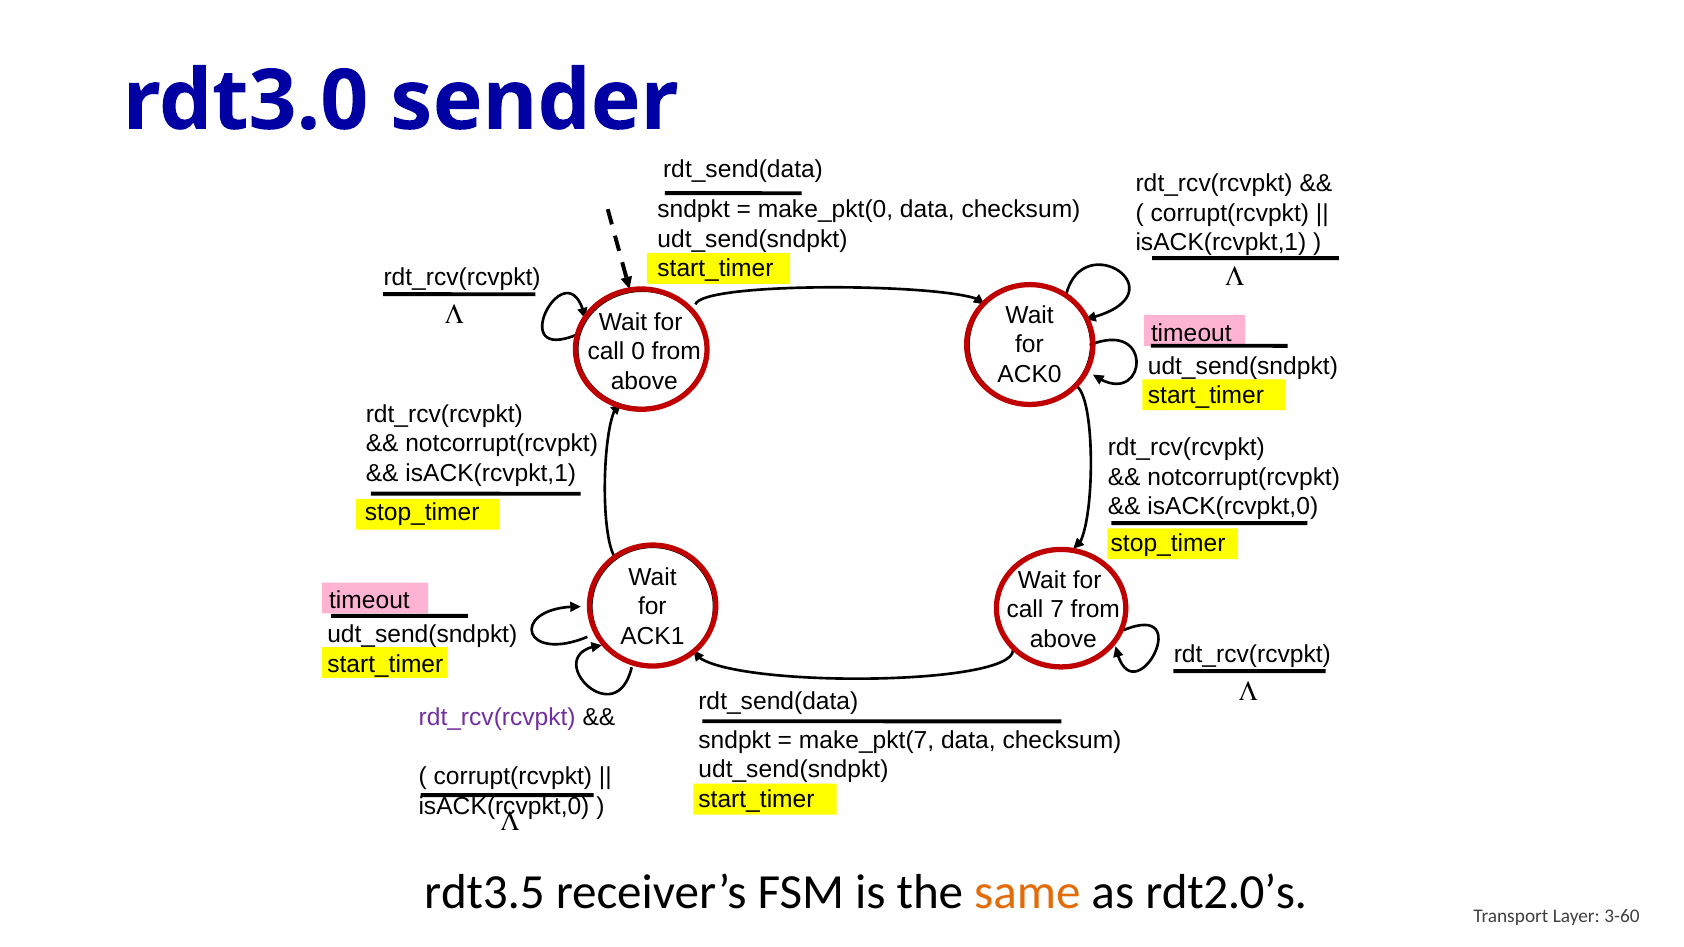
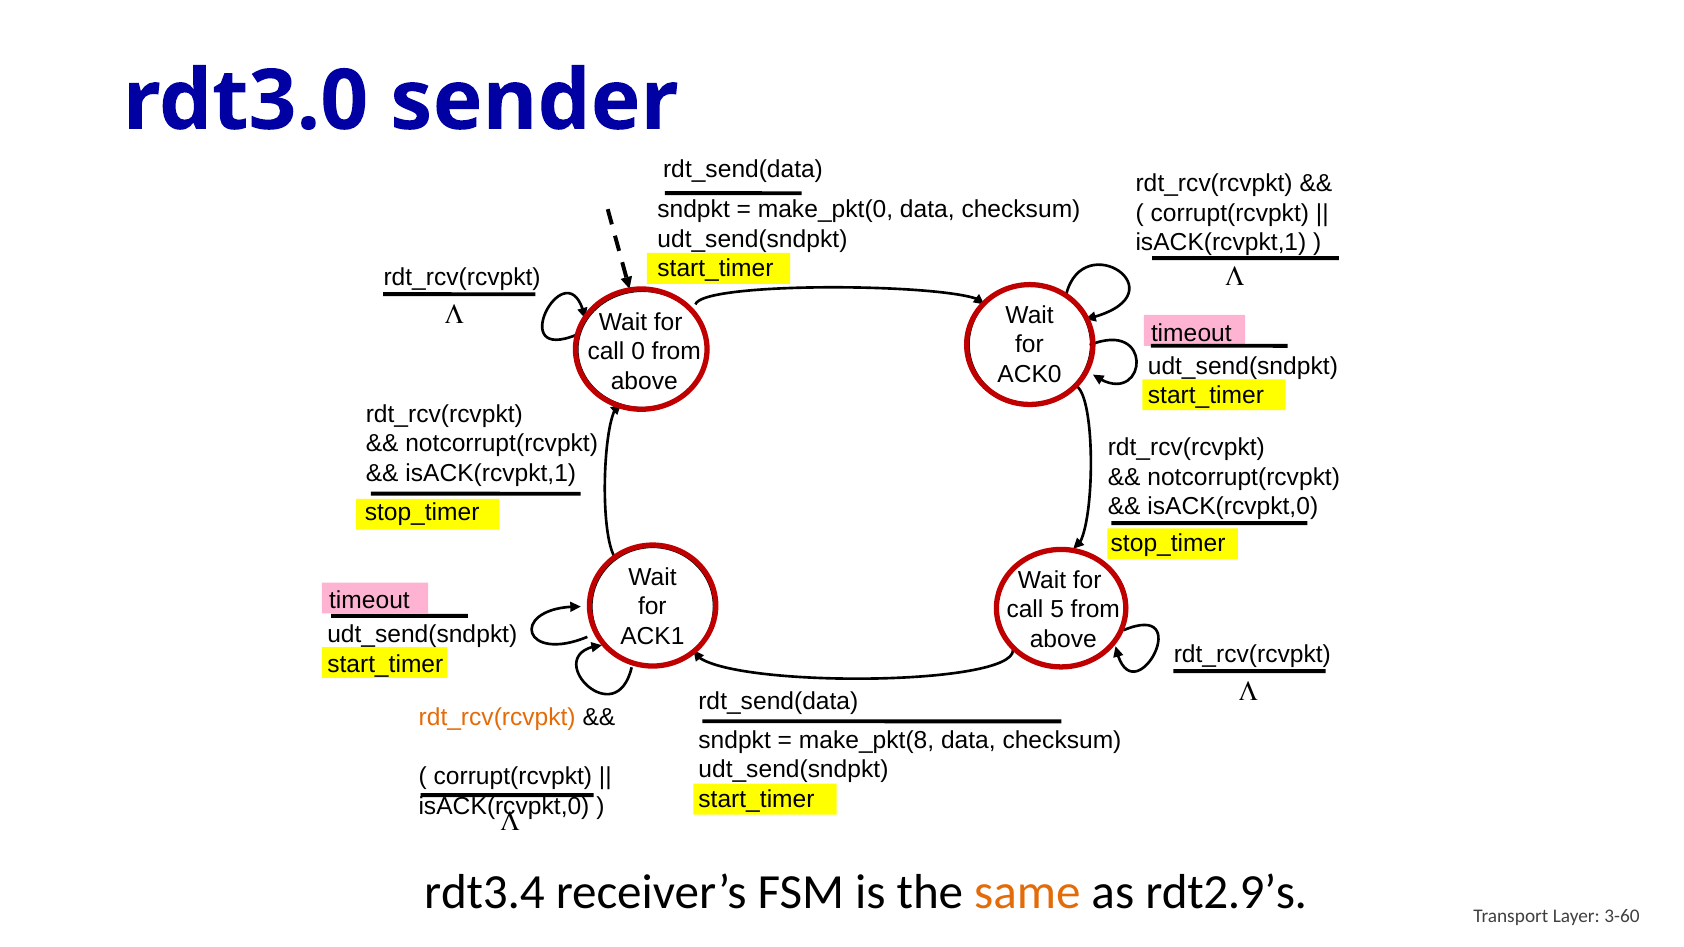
7: 7 -> 5 (1057, 610)
rdt_rcv(rcvpkt colour: purple -> orange (497, 718)
make_pkt(7: make_pkt(7 -> make_pkt(8 (867, 740)
rdt3.5: rdt3.5 -> rdt3.4 (484, 892)
rdt2.0’s: rdt2.0’s -> rdt2.9’s (1226, 892)
